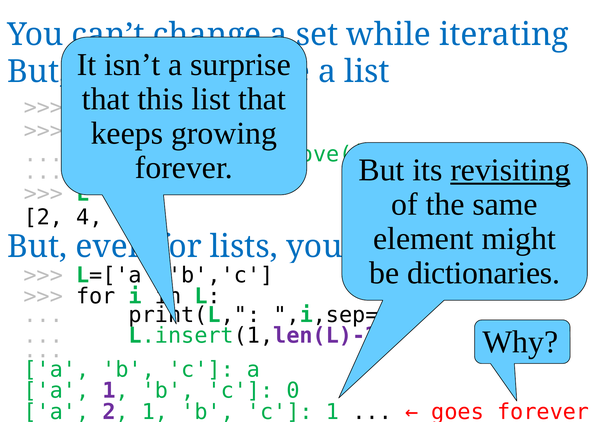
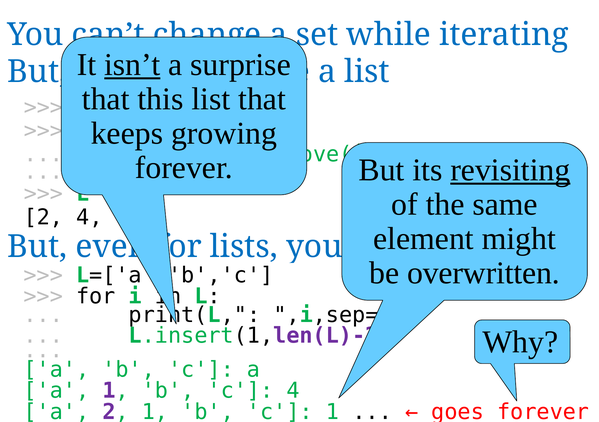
isn’t underline: none -> present (132, 65)
dictionaries: dictionaries -> overwritten (483, 273)
c 0: 0 -> 4 (293, 391)
